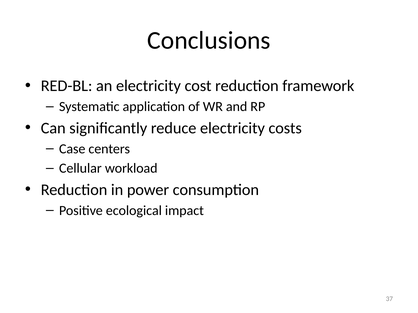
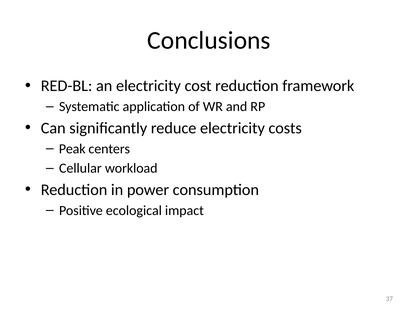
Case: Case -> Peak (72, 149)
